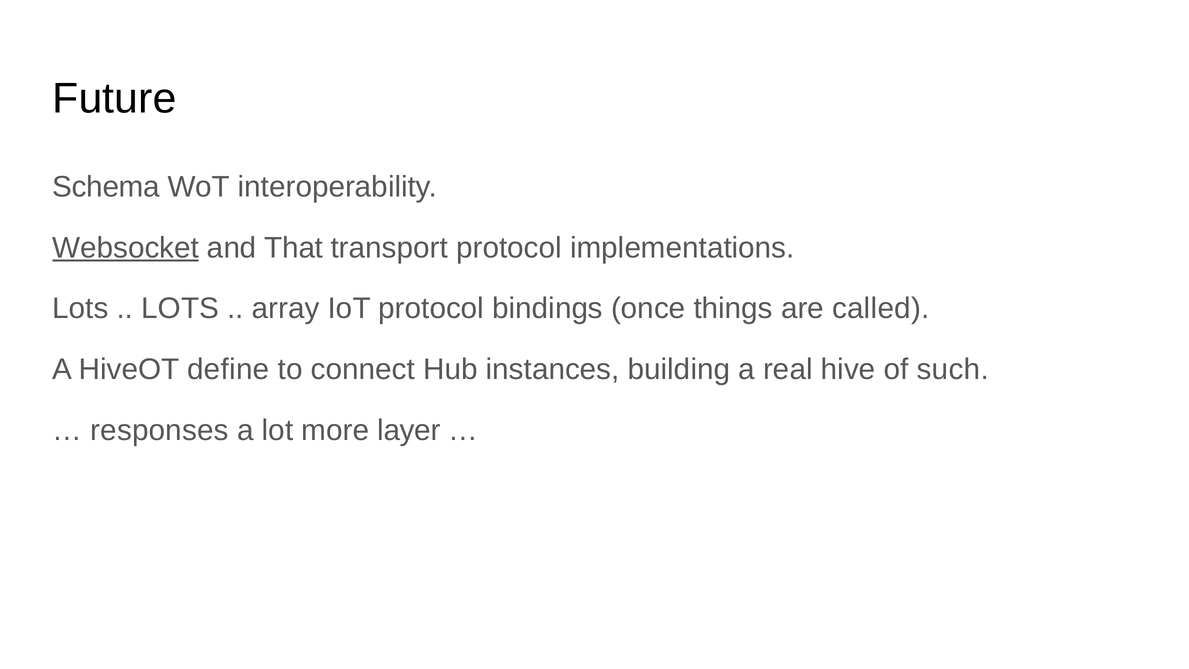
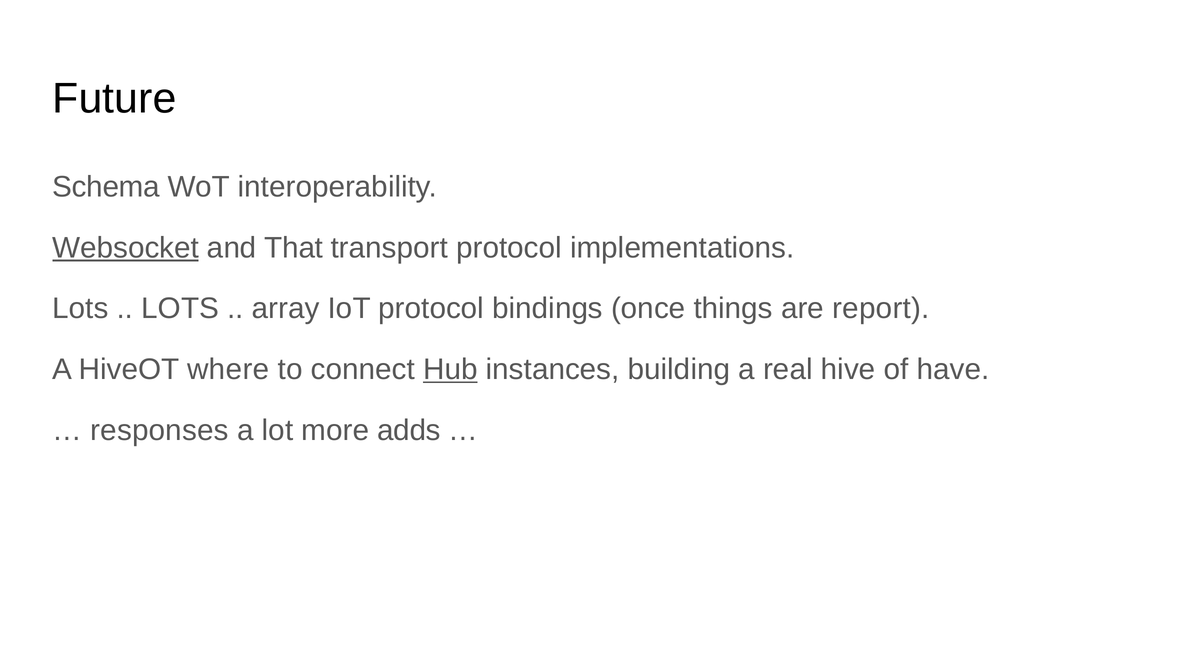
called: called -> report (881, 309)
define: define -> where (228, 369)
Hub underline: none -> present (450, 369)
such: such -> have (953, 369)
layer: layer -> adds (409, 430)
